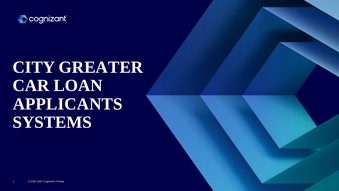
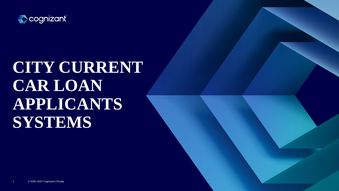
GREATER: GREATER -> CURRENT (101, 67)
